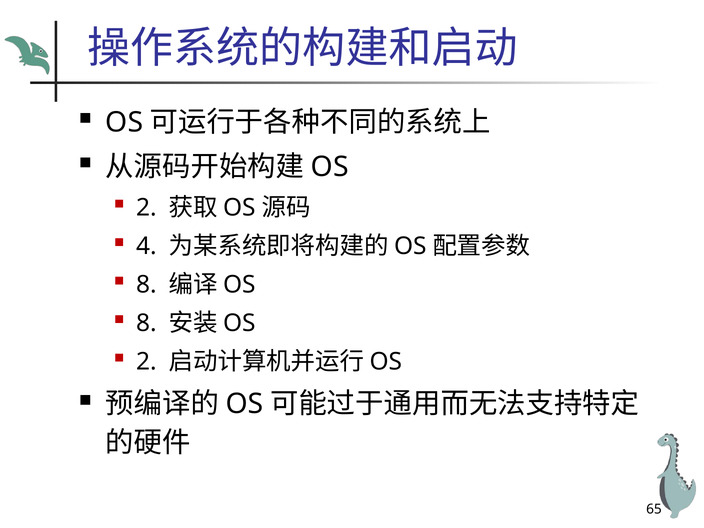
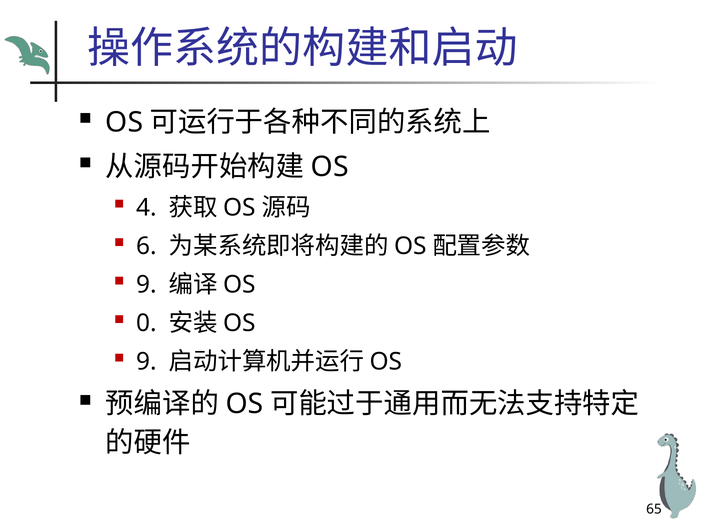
2: 2 -> 4 (146, 207)
4: 4 -> 6 (146, 246)
8: 8 -> 9 (146, 284)
8: 8 -> 0 (146, 323)
2: 2 -> 9 (146, 361)
